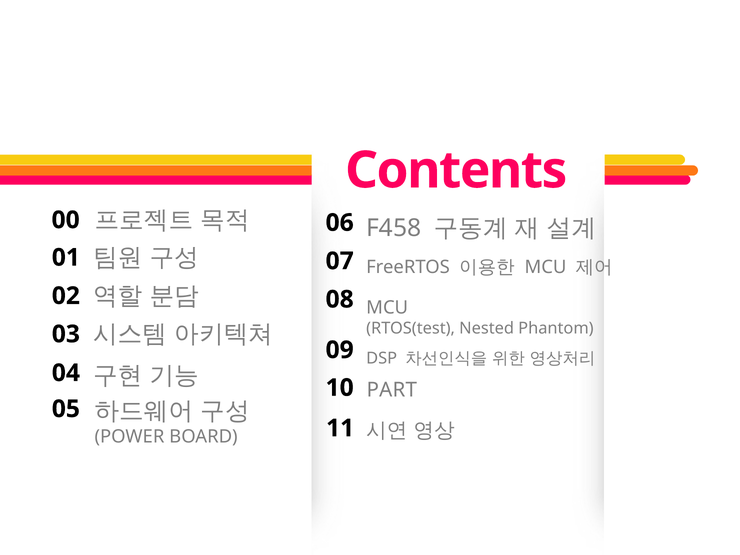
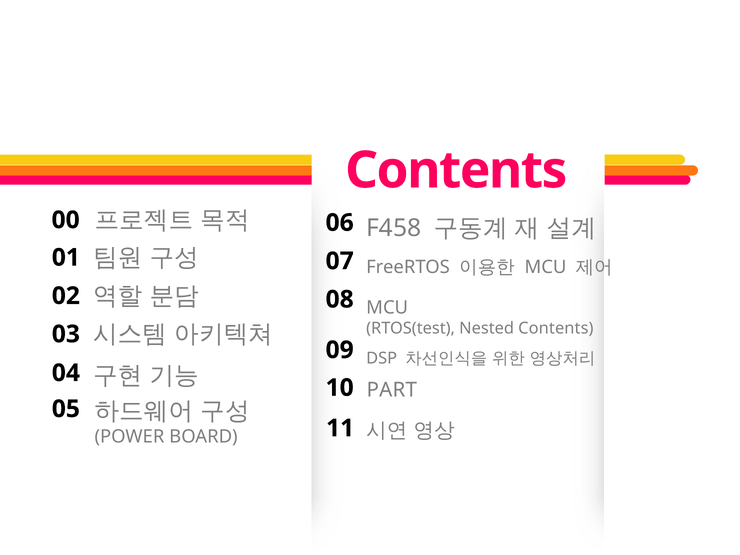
Nested Phantom: Phantom -> Contents (556, 328)
